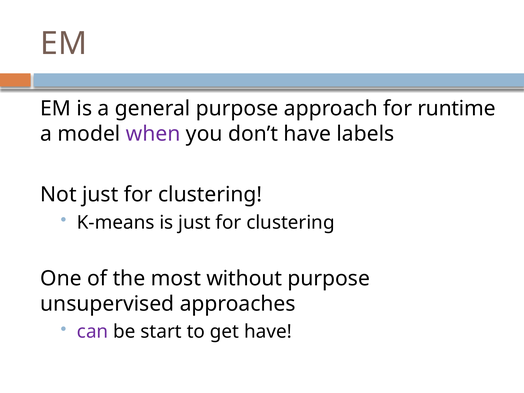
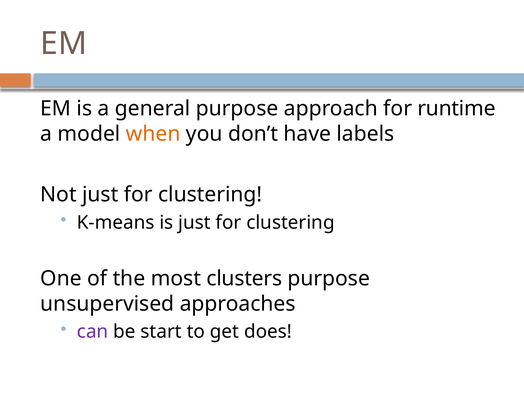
when colour: purple -> orange (153, 134)
without: without -> clusters (244, 278)
get have: have -> does (268, 332)
